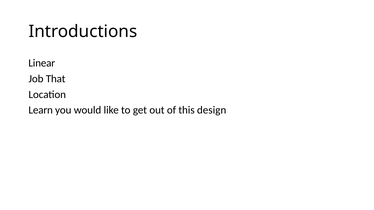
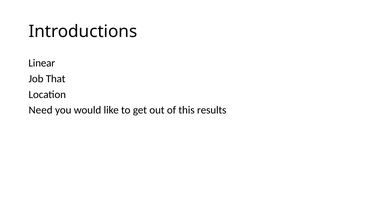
Learn: Learn -> Need (41, 110)
design: design -> results (212, 110)
